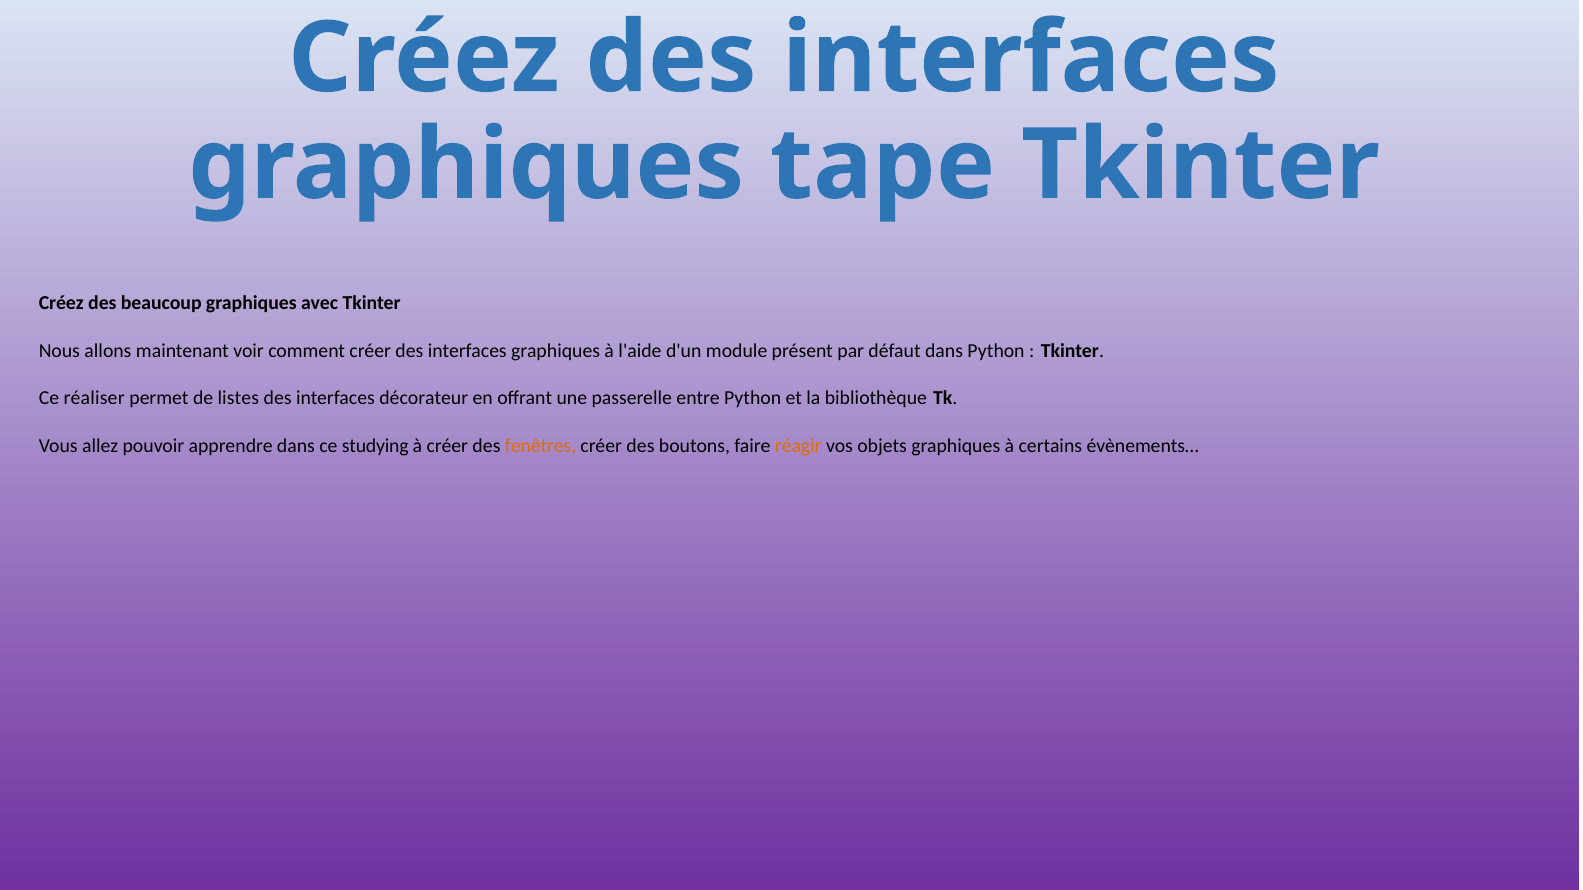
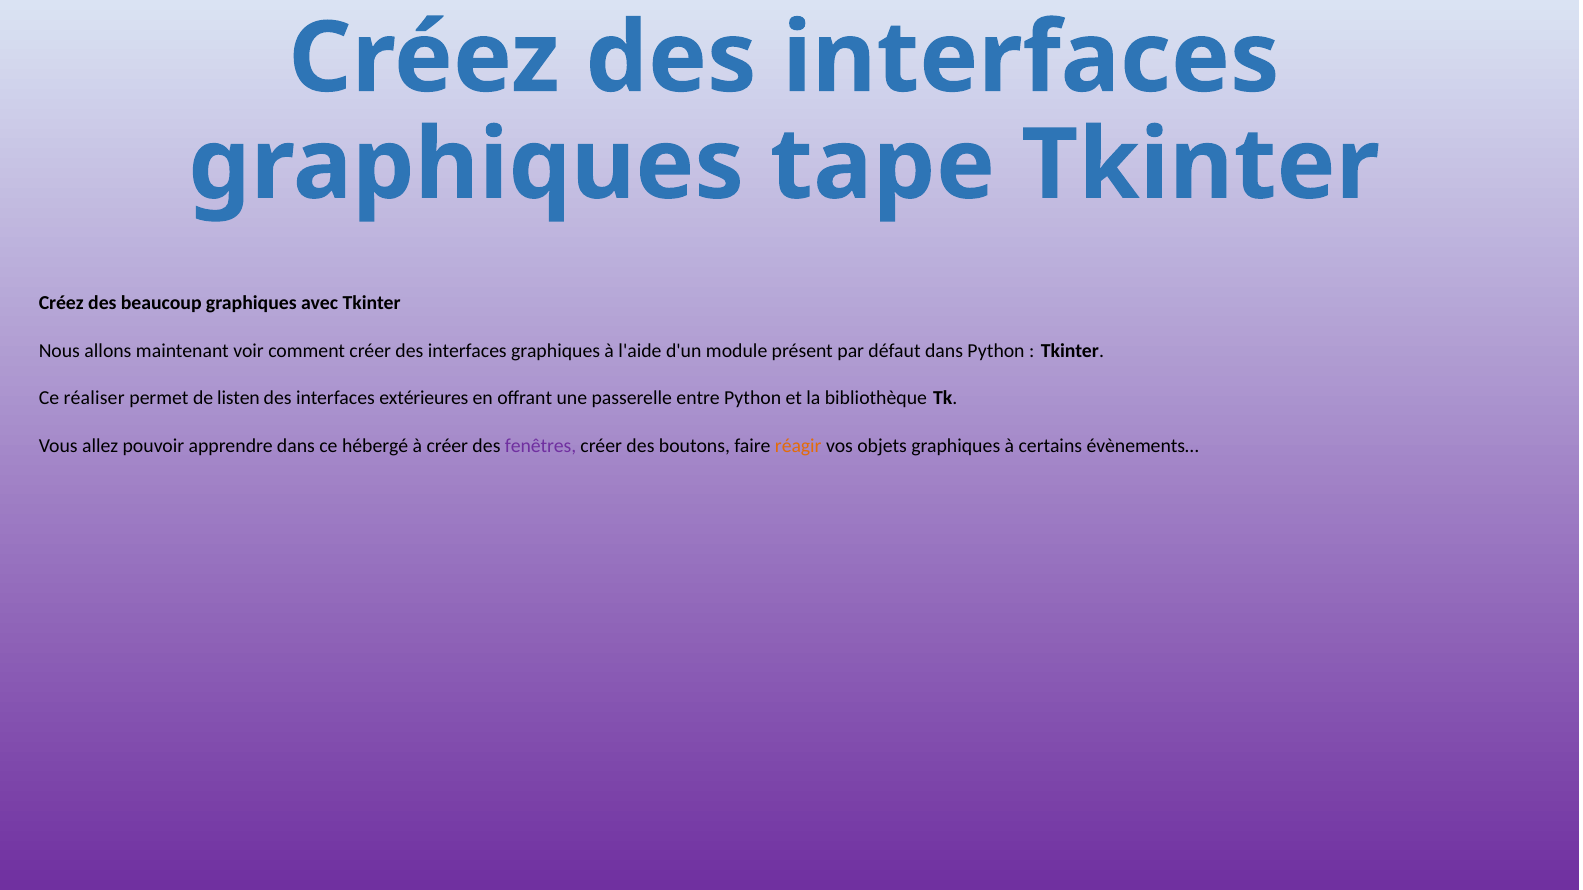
listes: listes -> listen (238, 398)
décorateur: décorateur -> extérieures (424, 398)
studying: studying -> hébergé (375, 446)
fenêtres colour: orange -> purple (541, 446)
